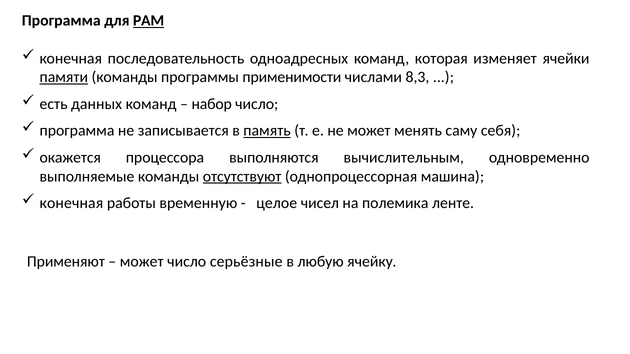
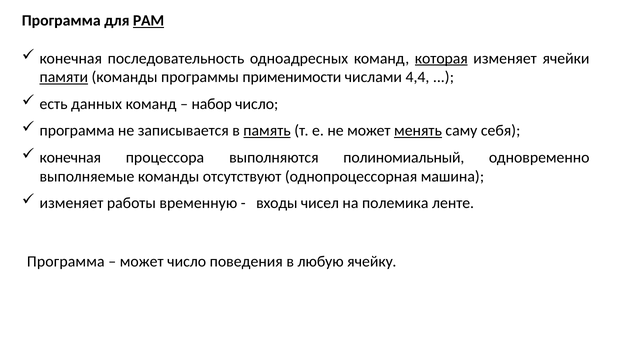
которая underline: none -> present (441, 58)
8,3: 8,3 -> 4,4 (417, 77)
менять underline: none -> present (418, 131)
окажется: окажется -> конечная (70, 158)
вычислительным: вычислительным -> полиномиальный (404, 158)
отсутствуют underline: present -> none (242, 177)
конечная: конечная -> изменяет (71, 203)
целое: целое -> входы (277, 203)
Применяют: Применяют -> Программа (66, 262)
серьёзные: серьёзные -> поведения (246, 262)
